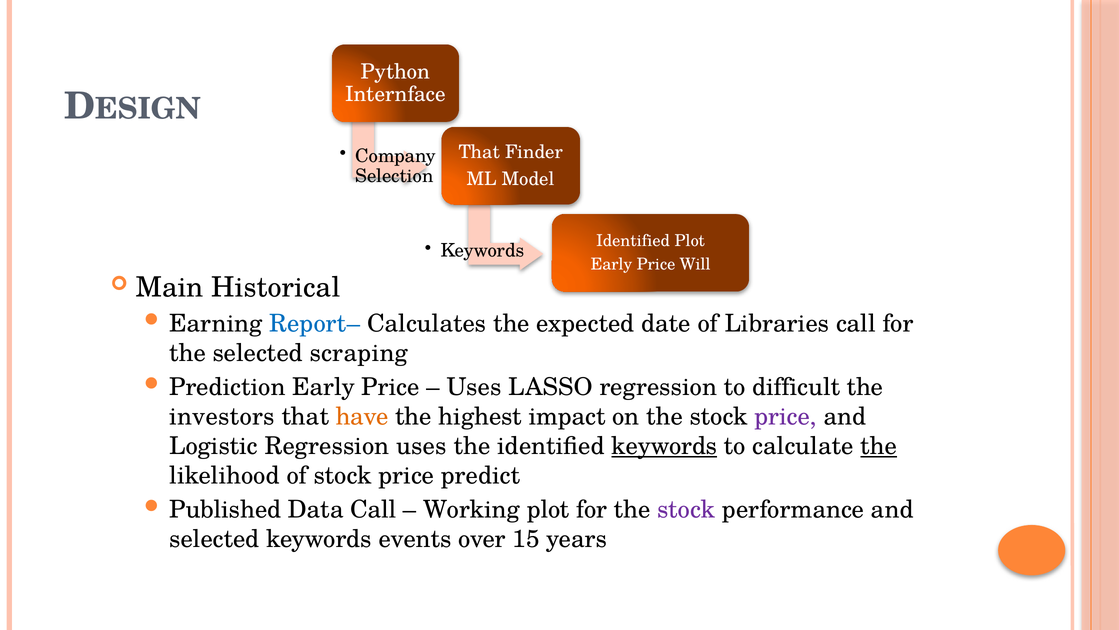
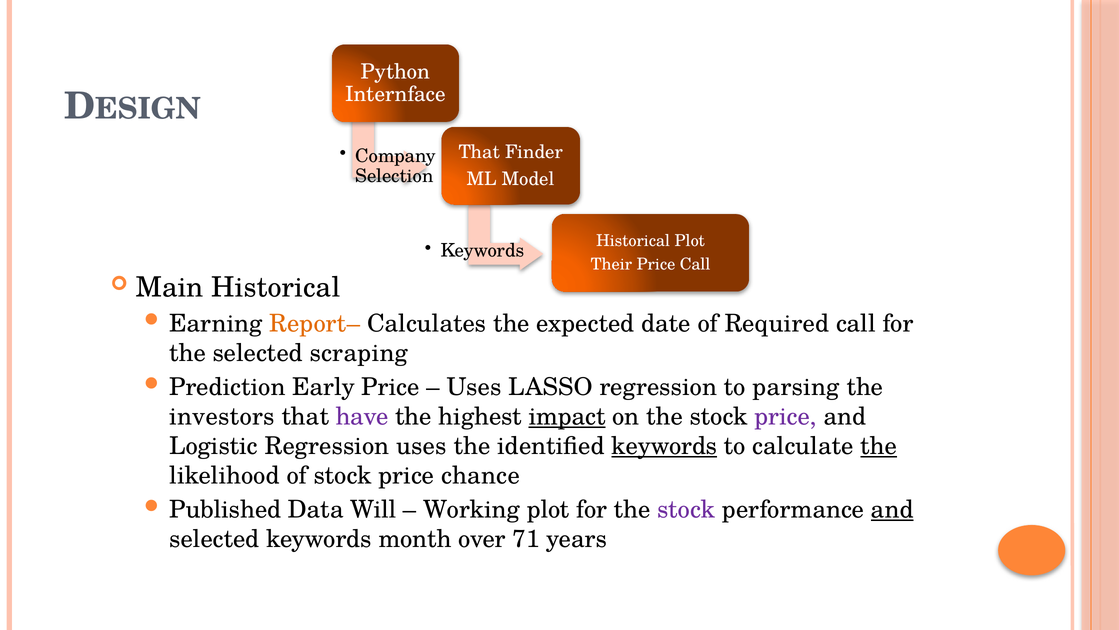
Identified: Identified -> Historical (633, 241)
Early: Early -> Their (611, 264)
Price Will: Will -> Call (695, 264)
Report– colour: blue -> orange (315, 323)
Libraries: Libraries -> Required (777, 323)
difficult: difficult -> parsing (796, 387)
have colour: orange -> purple (362, 416)
impact underline: none -> present (567, 416)
predict: predict -> chance (480, 475)
Data Call: Call -> Will (373, 509)
and underline: none -> present (892, 509)
events: events -> month (415, 539)
15: 15 -> 71 (526, 539)
